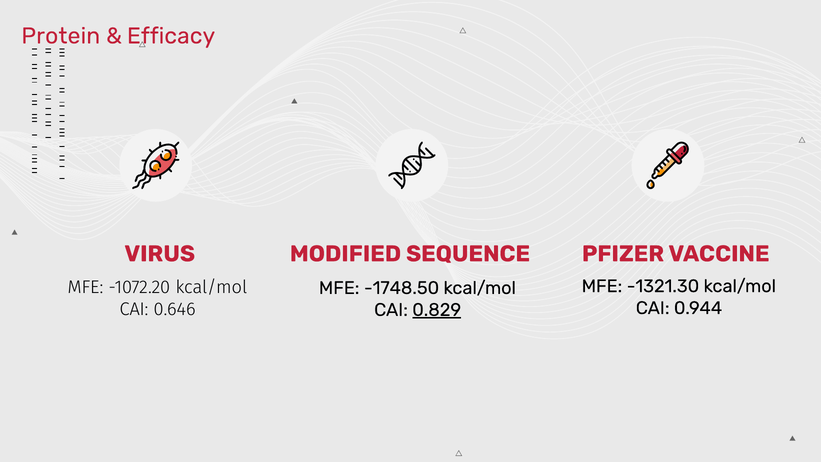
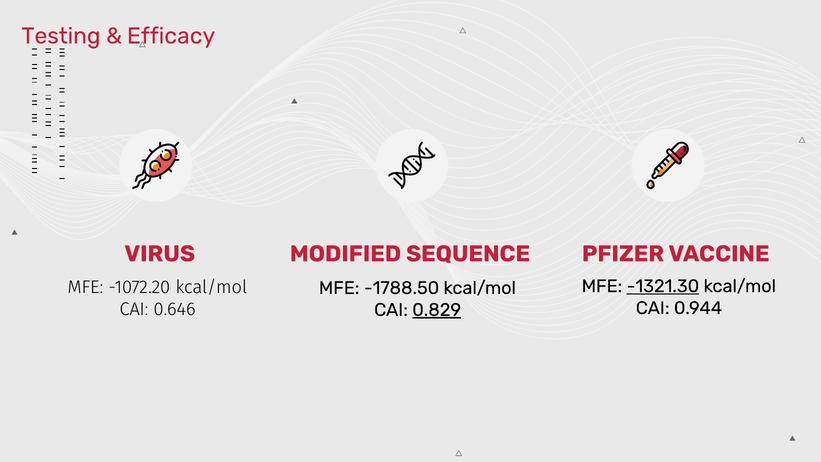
Protein: Protein -> Testing (61, 36)
-1321.30 underline: none -> present (663, 286)
-1748.50: -1748.50 -> -1788.50 (402, 288)
